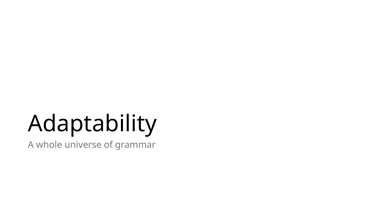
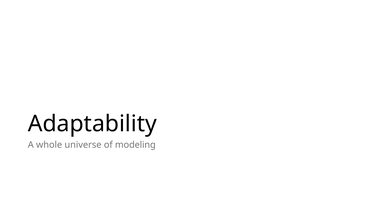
grammar: grammar -> modeling (135, 145)
